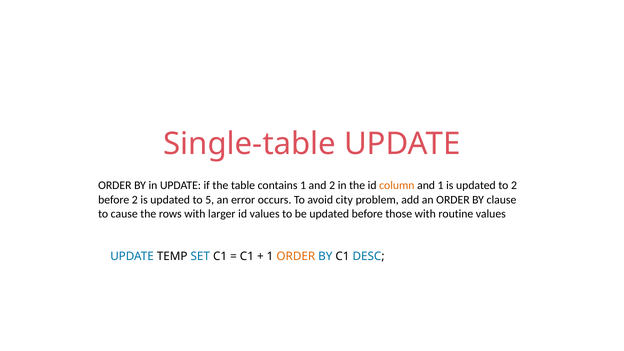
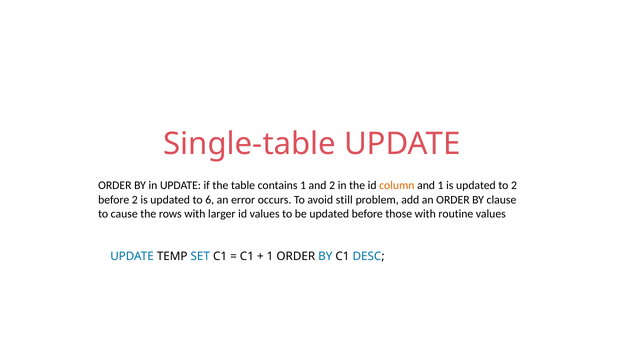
5: 5 -> 6 (210, 200)
city: city -> still (344, 200)
ORDER colour: orange -> black (296, 257)
